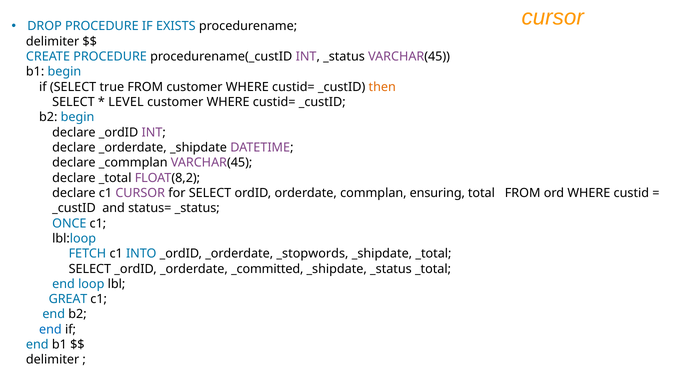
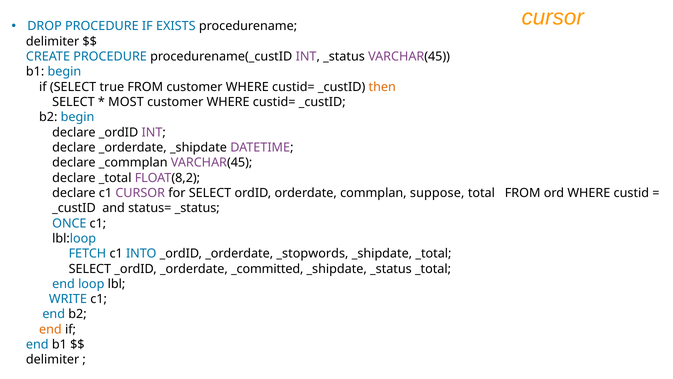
LEVEL: LEVEL -> MOST (126, 102)
ensuring: ensuring -> suppose (437, 193)
GREAT: GREAT -> WRITE (68, 299)
end colour: blue -> orange (50, 329)
